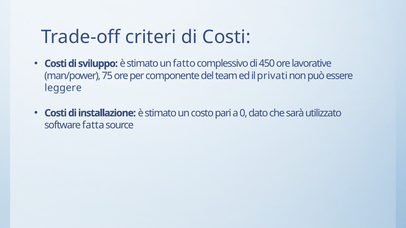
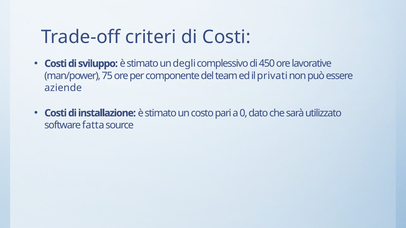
fatto: fatto -> degli (184, 64)
leggere: leggere -> aziende (63, 88)
